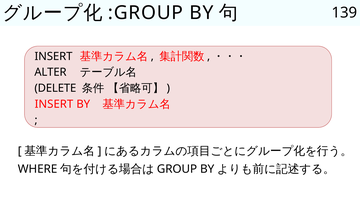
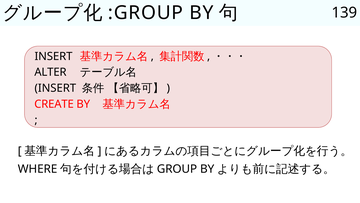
DELETE: DELETE -> INSERT (55, 88)
INSERT: INSERT -> CREATE (54, 104)
